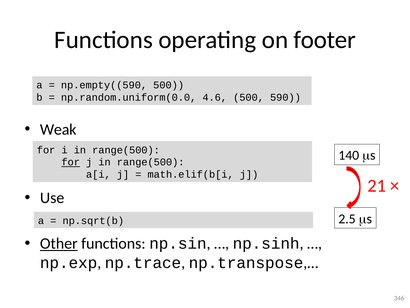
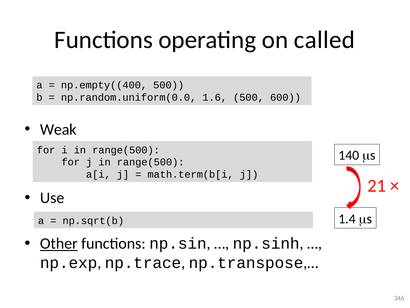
footer: footer -> called (324, 40)
np.empty((590: np.empty((590 -> np.empty((400 (104, 85)
4.6: 4.6 -> 1.6 (215, 97)
590: 590 -> 600 (285, 97)
for underline: present -> none (71, 162)
math.elif(b[i: math.elif(b[i -> math.term(b[i (191, 174)
2.5: 2.5 -> 1.4 (347, 218)
